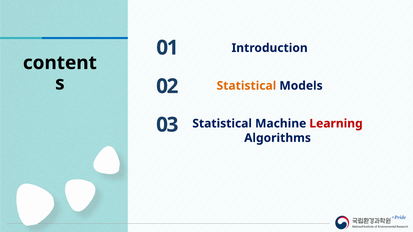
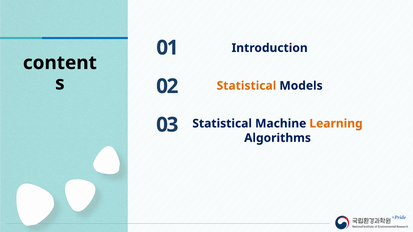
Learning colour: red -> orange (336, 124)
